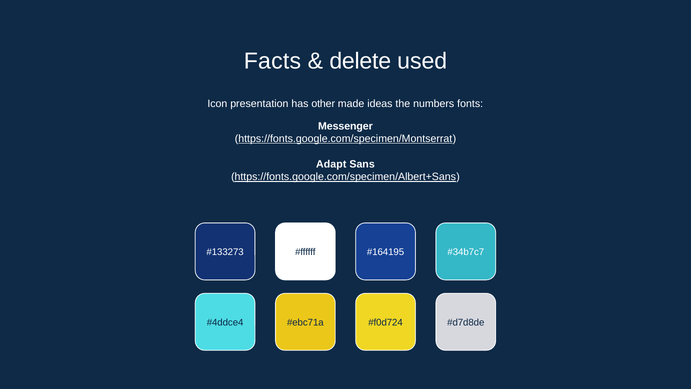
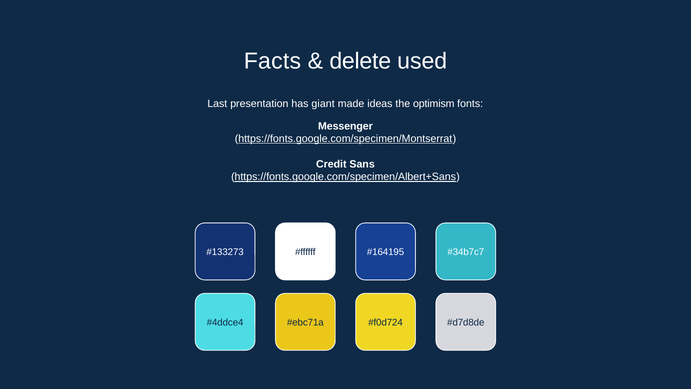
Icon: Icon -> Last (217, 104)
other: other -> giant (323, 104)
numbers: numbers -> optimism (434, 104)
Adapt: Adapt -> Credit (331, 164)
